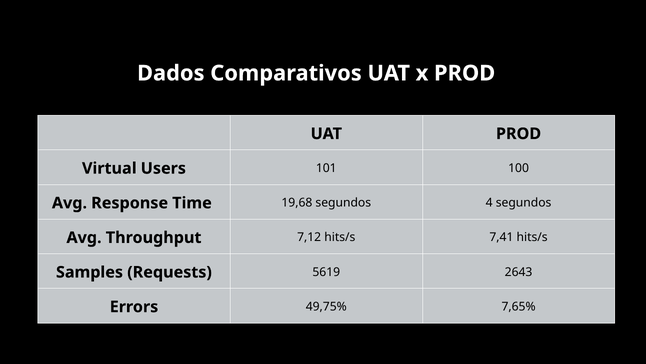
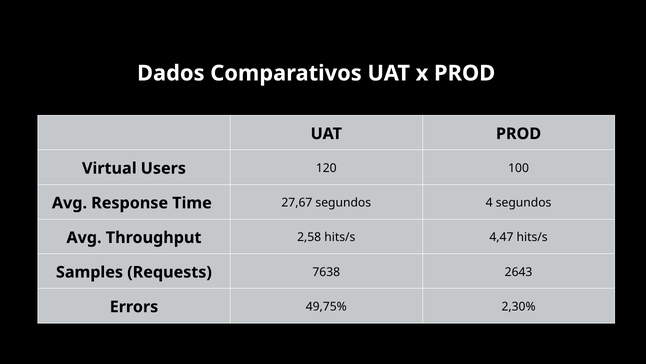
101: 101 -> 120 (326, 168)
19,68: 19,68 -> 27,67 (297, 202)
7,12: 7,12 -> 2,58 (309, 237)
7,41: 7,41 -> 4,47 (501, 237)
5619: 5619 -> 7638 (326, 272)
7,65%: 7,65% -> 2,30% (519, 306)
